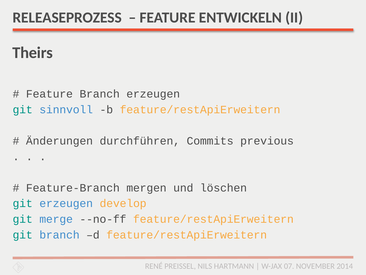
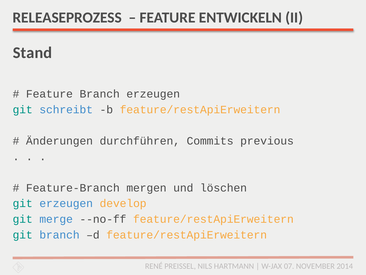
Theirs: Theirs -> Stand (33, 53)
sinnvoll: sinnvoll -> schreibt (66, 109)
